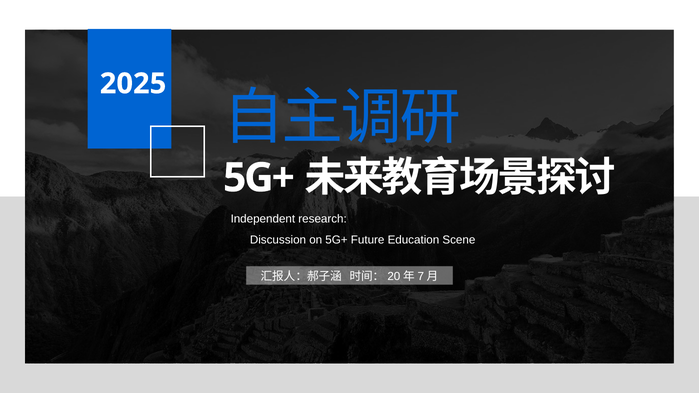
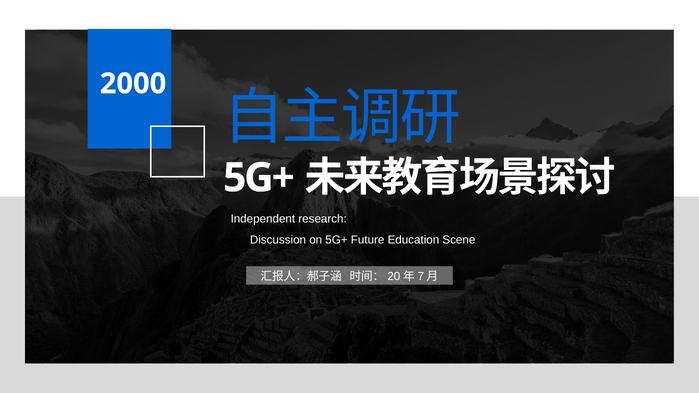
2025: 2025 -> 2000 (133, 84)
